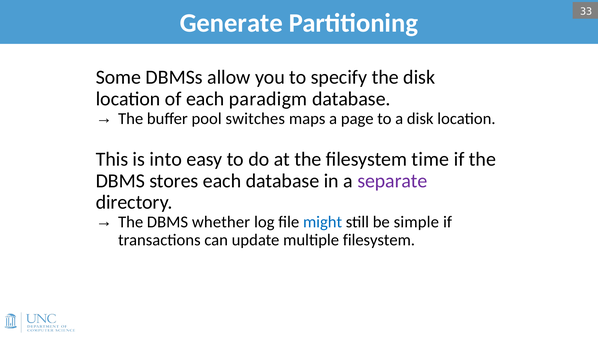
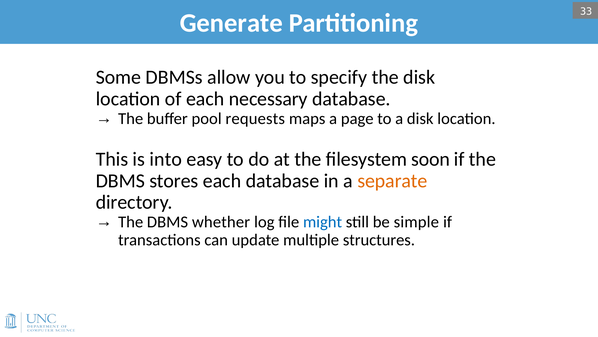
paradigm: paradigm -> necessary (268, 99)
switches: switches -> requests (255, 118)
time: time -> soon (431, 159)
separate colour: purple -> orange (392, 180)
multiple filesystem: filesystem -> structures (379, 240)
